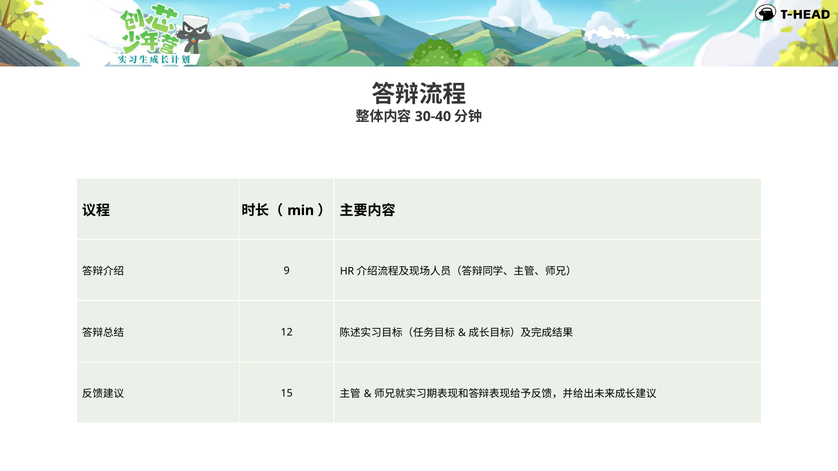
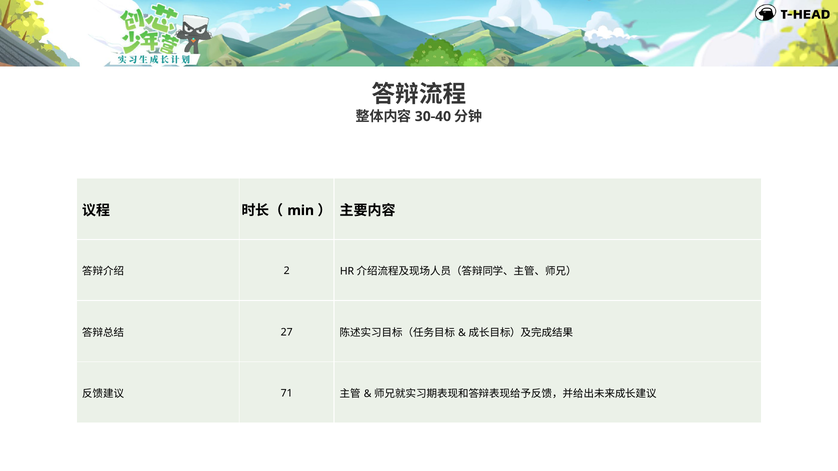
9: 9 -> 2 (287, 271)
12: 12 -> 27 (287, 332)
15: 15 -> 71 (287, 394)
